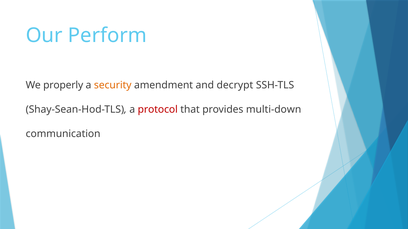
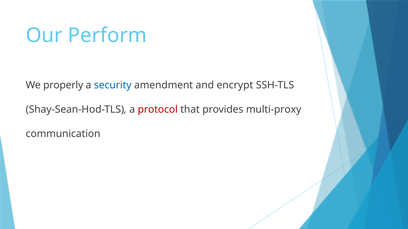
security colour: orange -> blue (113, 85)
decrypt: decrypt -> encrypt (235, 85)
multi-down: multi-down -> multi-proxy (274, 110)
